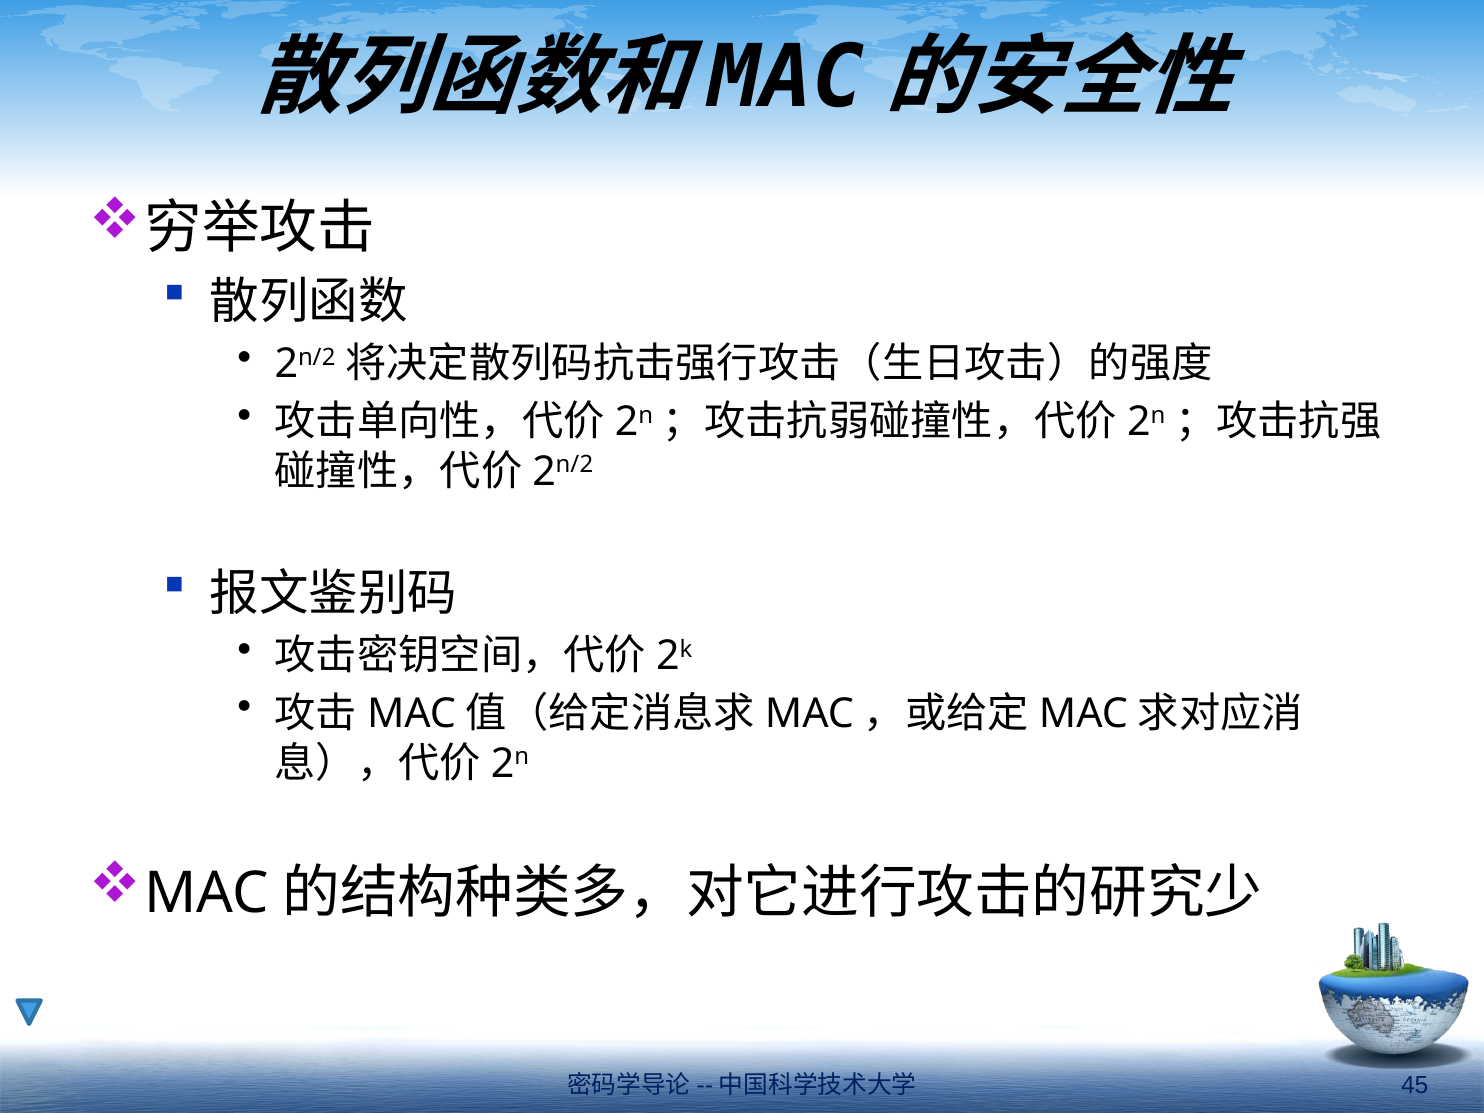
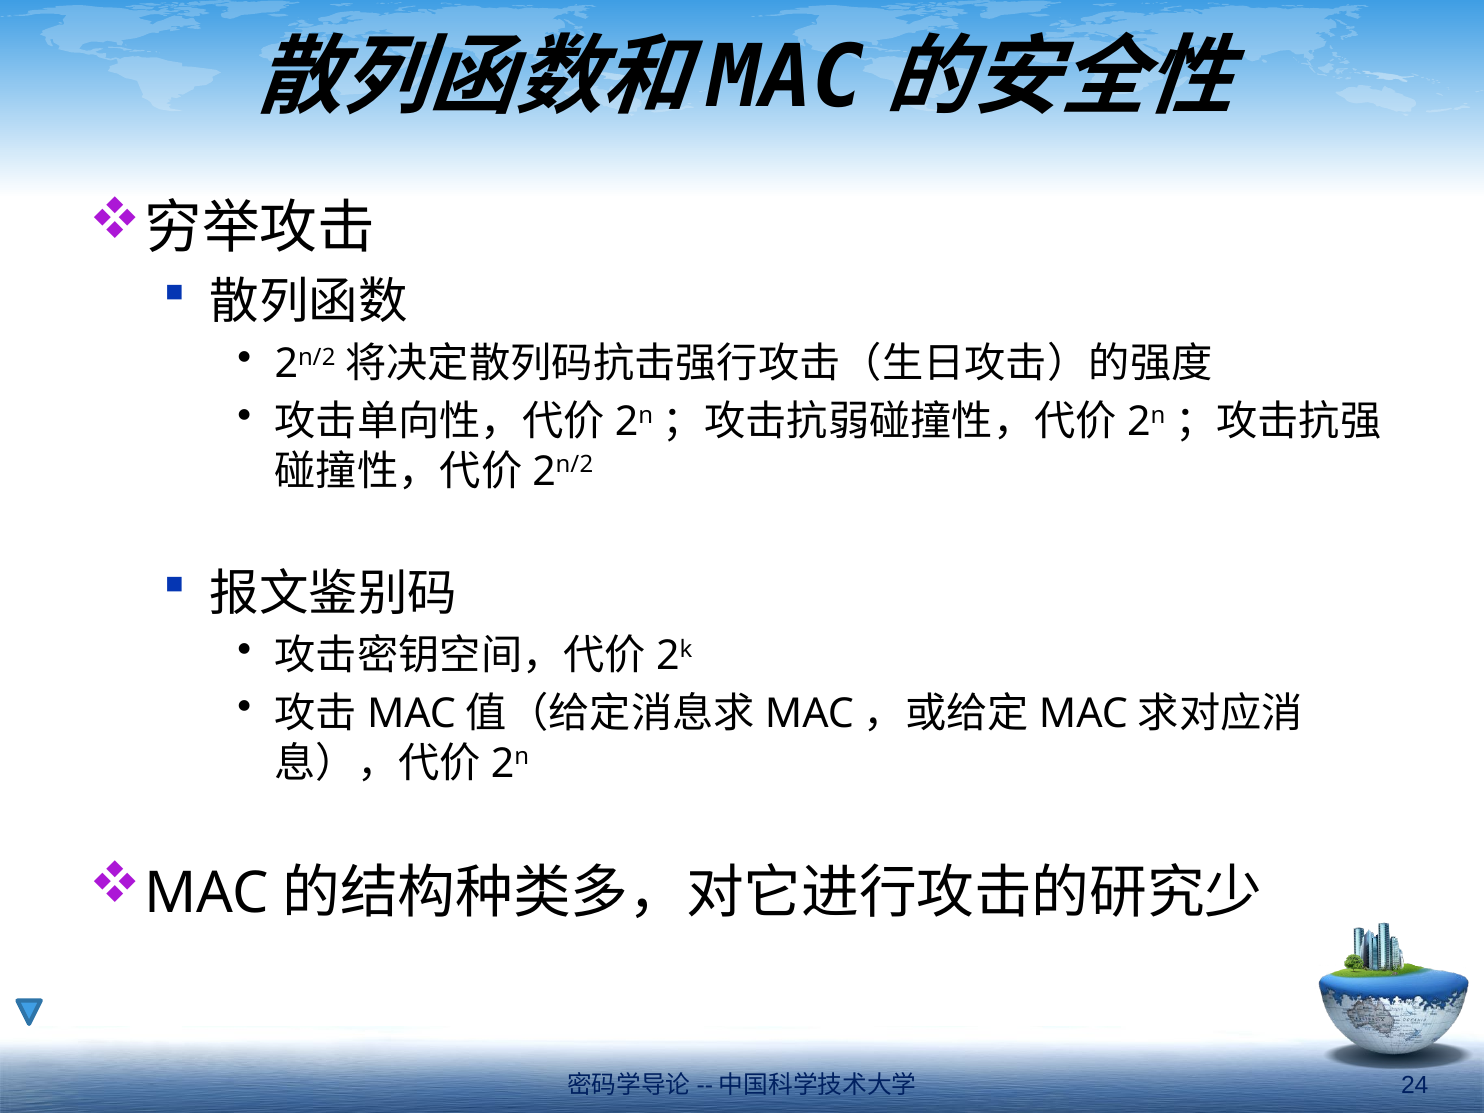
45: 45 -> 24 (1415, 1085)
